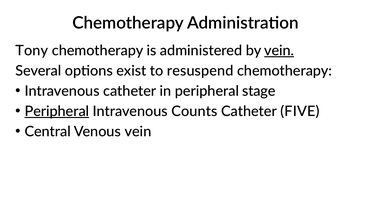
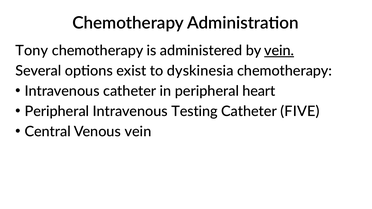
resuspend: resuspend -> dyskinesia (200, 71)
stage: stage -> heart (259, 91)
Peripheral underline: present -> none (57, 111)
Counts: Counts -> Testing (194, 111)
